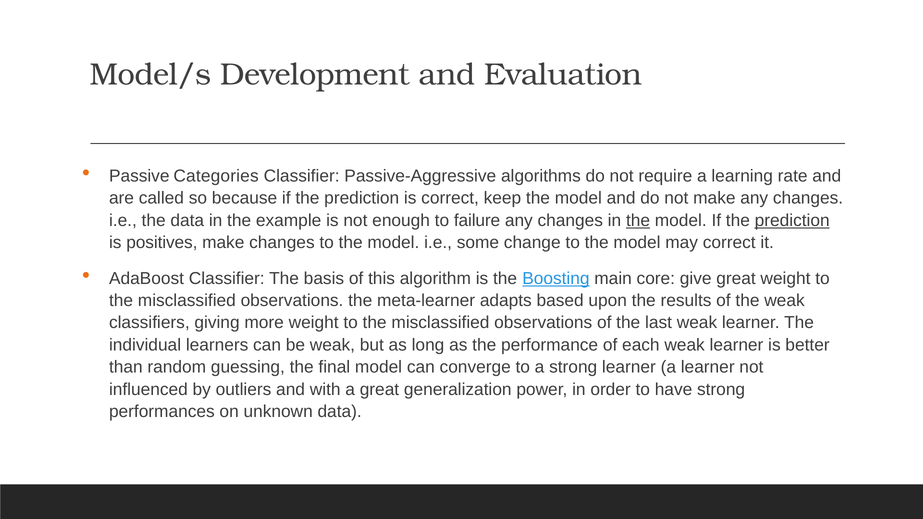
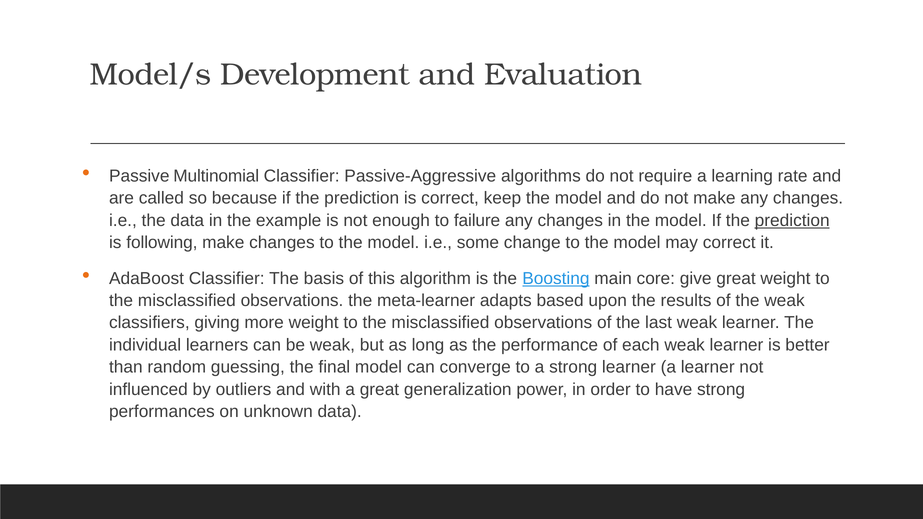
Categories: Categories -> Multinomial (216, 176)
the underline: present -> none (638, 221)
positives: positives -> following (162, 243)
